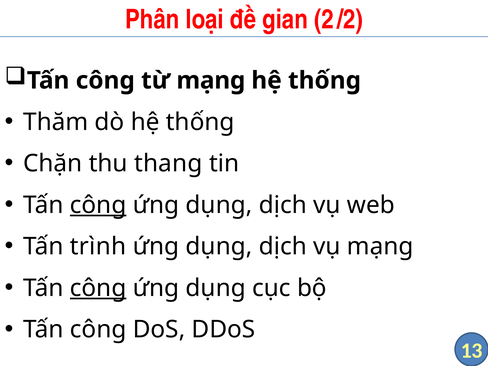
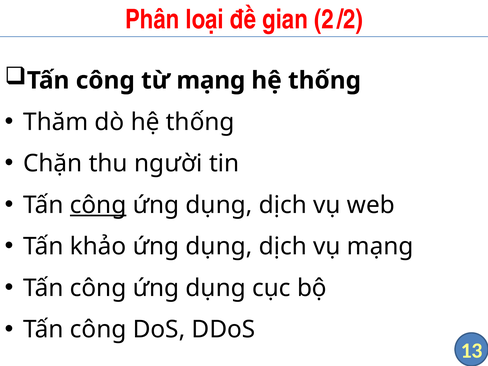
thang: thang -> người (168, 164)
trình: trình -> khảo (98, 247)
công underline: present -> none (98, 288)
